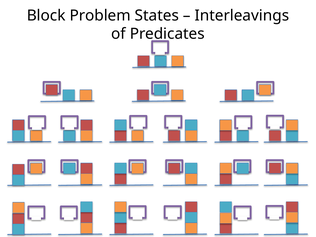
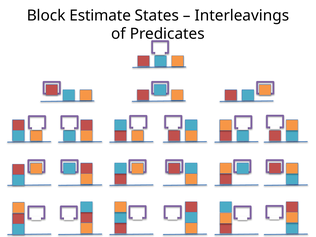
Problem: Problem -> Estimate (100, 15)
